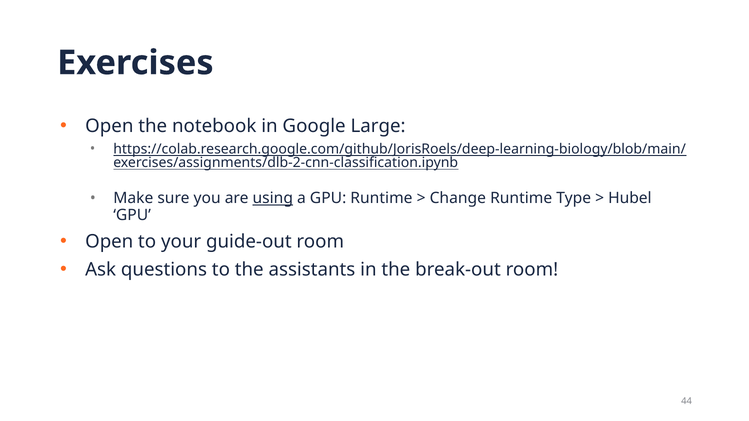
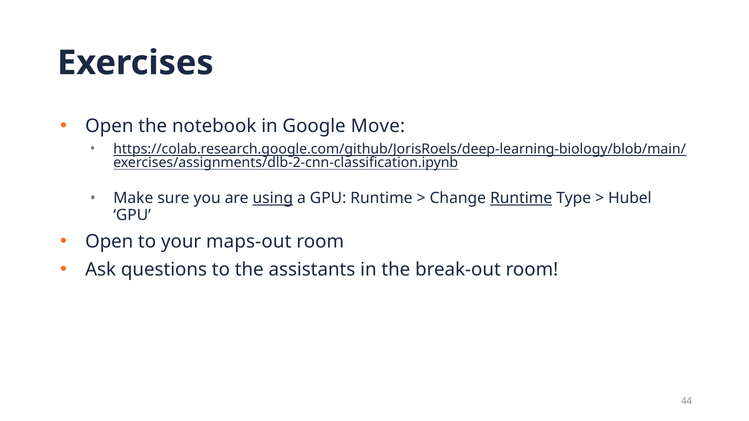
Large: Large -> Move (378, 126)
Runtime underline: none -> present (521, 198)
guide-out: guide-out -> maps-out (249, 242)
